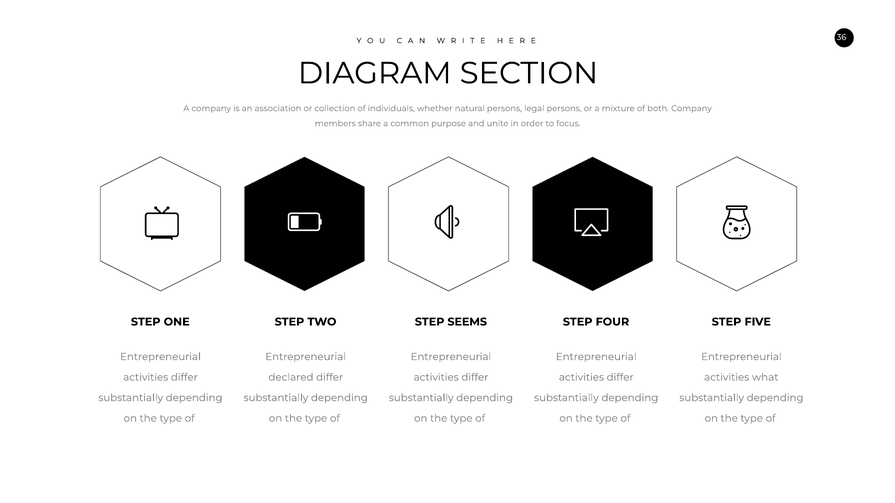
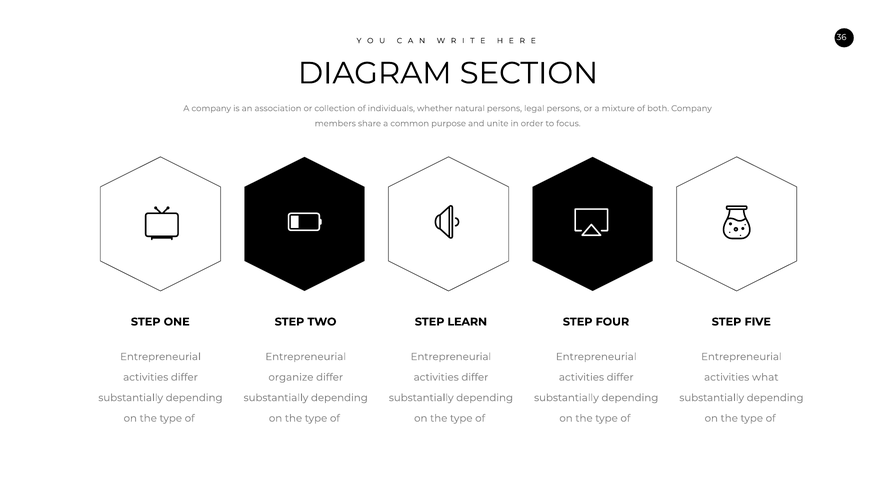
SEEMS: SEEMS -> LEARN (467, 322)
declared: declared -> organize (291, 378)
